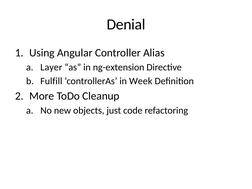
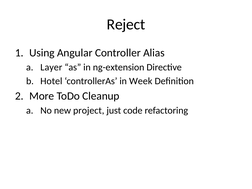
Denial: Denial -> Reject (126, 24)
Fulfill: Fulfill -> Hotel (51, 81)
objects: objects -> project (89, 110)
